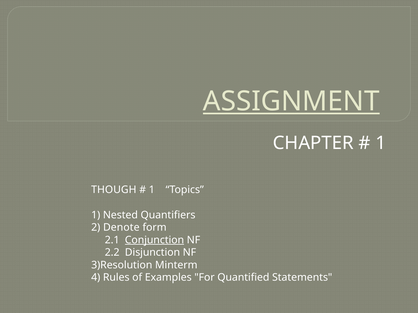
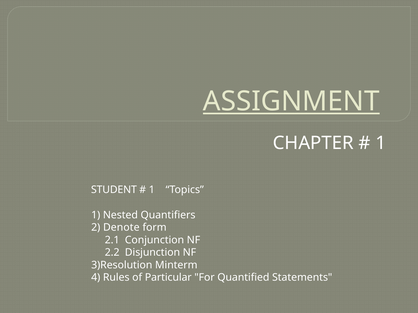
THOUGH: THOUGH -> STUDENT (114, 190)
Conjunction underline: present -> none (154, 240)
Examples: Examples -> Particular (168, 278)
